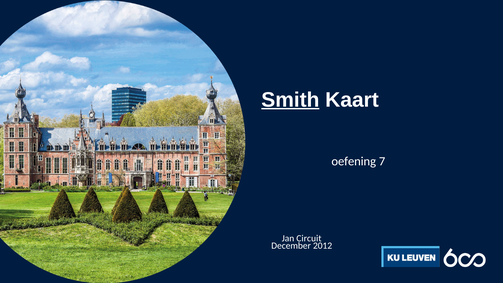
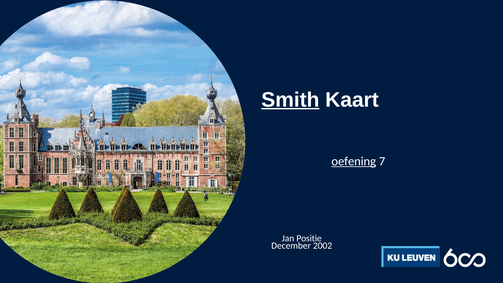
oefening underline: none -> present (354, 161)
Circuit: Circuit -> Positie (309, 238)
2012: 2012 -> 2002 (323, 246)
